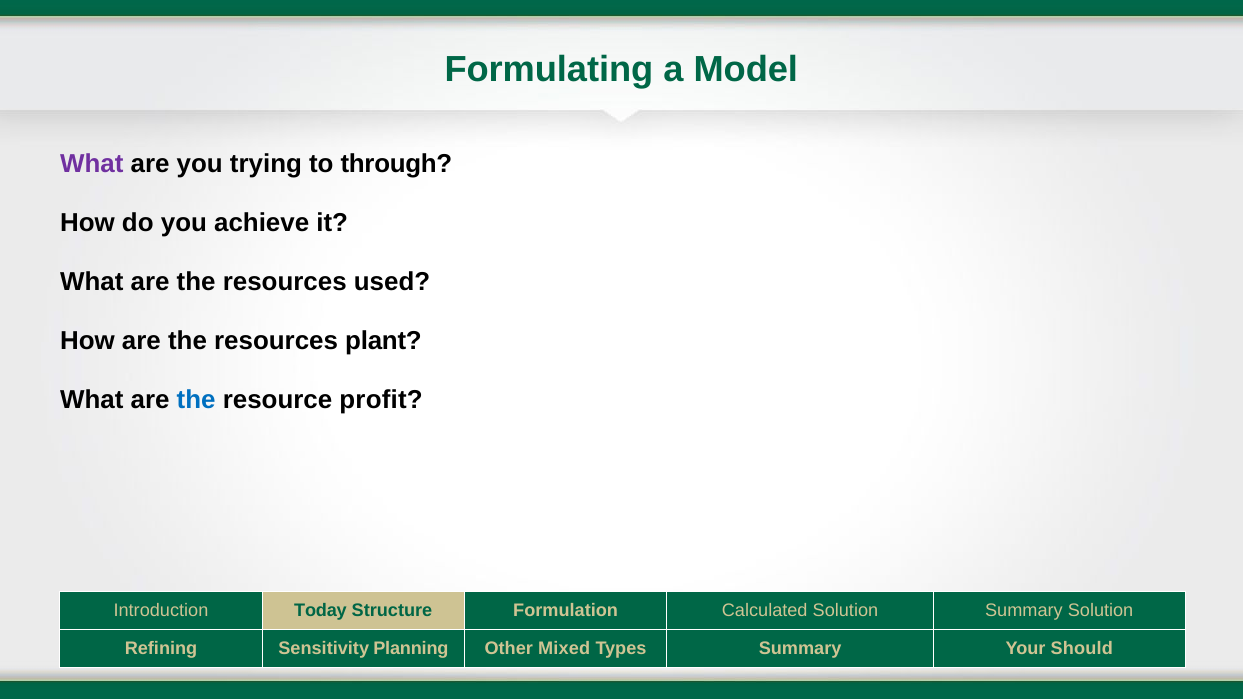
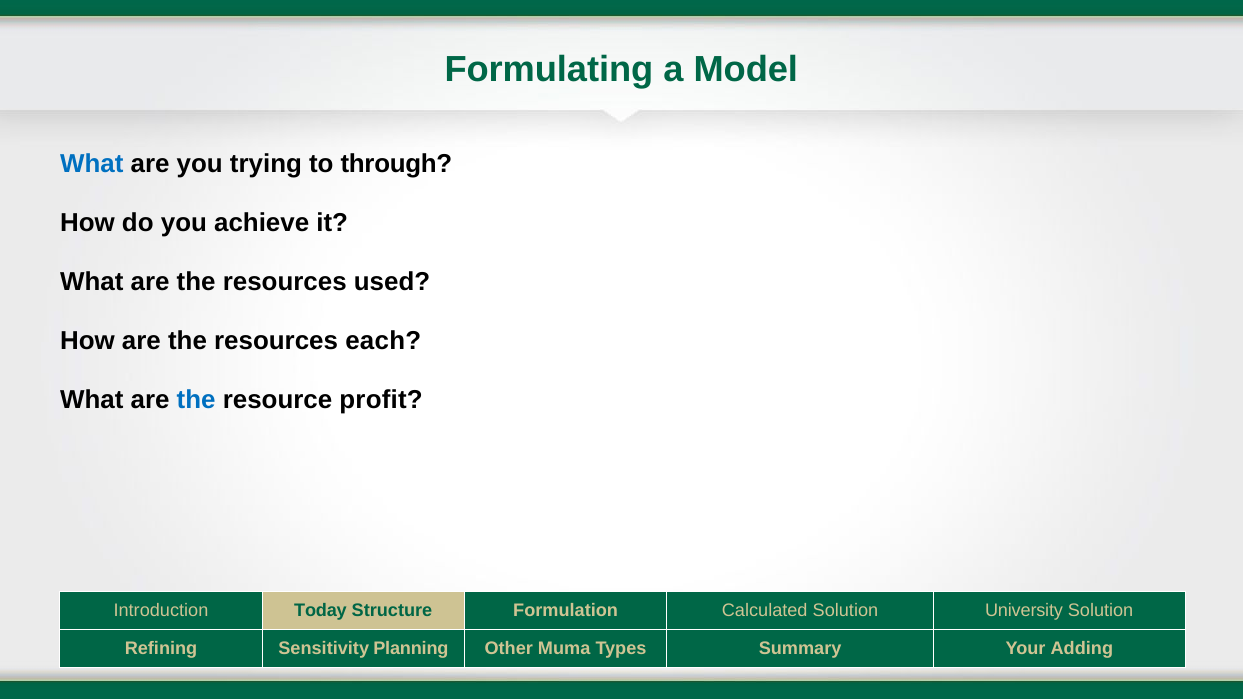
What colour: purple -> blue (92, 164)
plant: plant -> each (383, 341)
Solution Summary: Summary -> University (1024, 611)
Mixed: Mixed -> Muma (564, 649)
Should: Should -> Adding (1082, 649)
